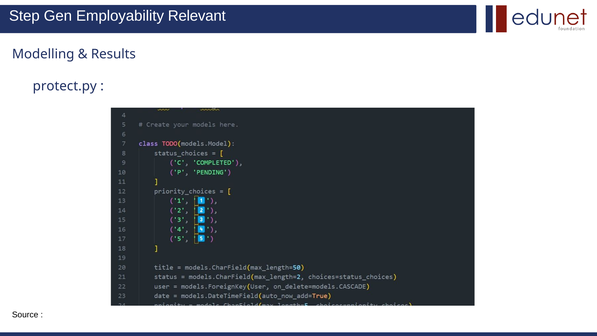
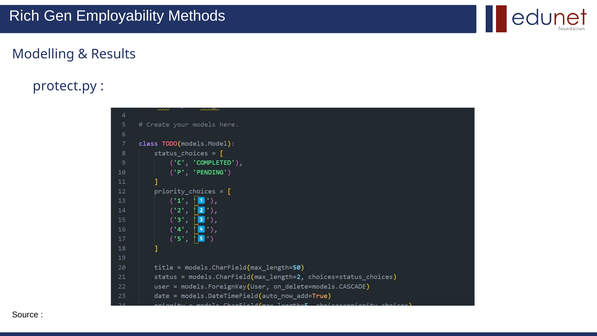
Step: Step -> Rich (24, 16)
Relevant: Relevant -> Methods (197, 16)
